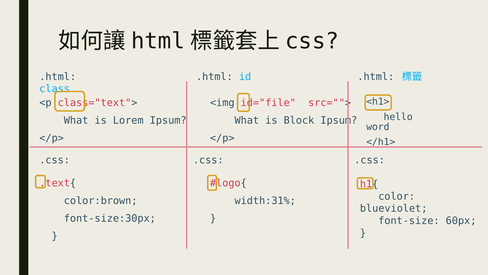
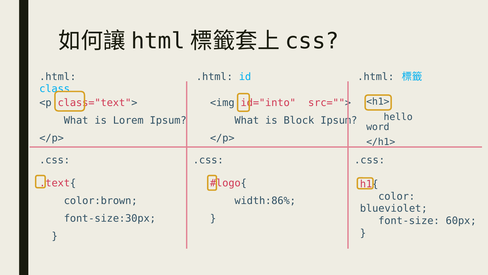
id="file: id="file -> id="into (268, 103)
width:31%: width:31% -> width:86% (265, 200)
